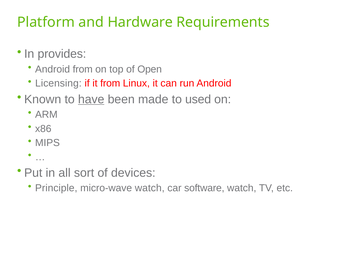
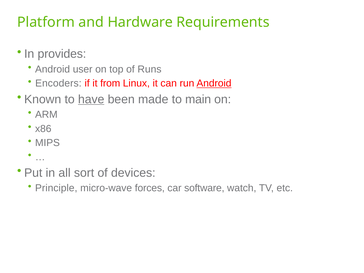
Android from: from -> user (83, 69)
Open: Open -> Runs (150, 69)
Licensing: Licensing -> Encoders (58, 83)
Android underline: none -> present (214, 83)
used: used -> main (198, 99)
micro-wave watch: watch -> forces (150, 188)
